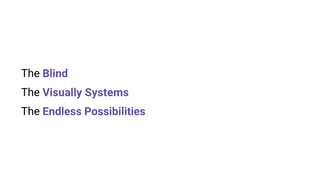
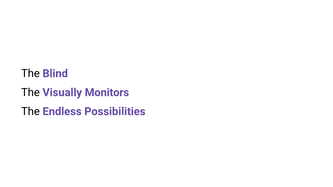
Systems: Systems -> Monitors (107, 93)
